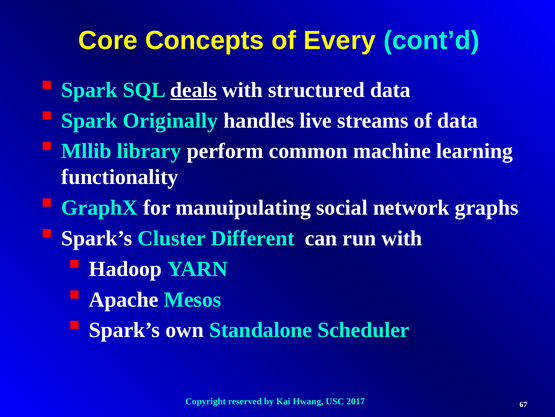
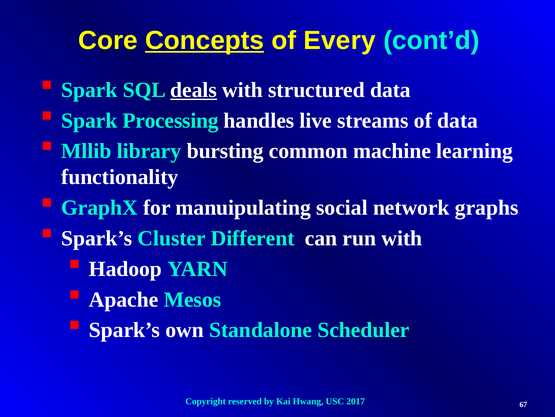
Concepts underline: none -> present (205, 40)
Originally: Originally -> Processing (171, 120)
perform: perform -> bursting (225, 151)
